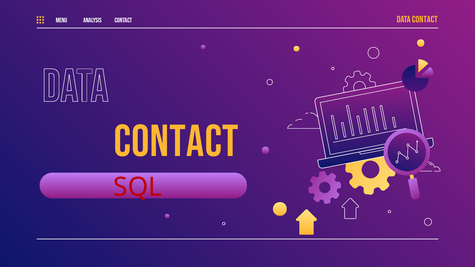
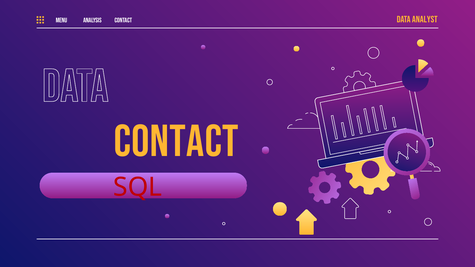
Data CONTACT: CONTACT -> ANALYST (425, 19)
